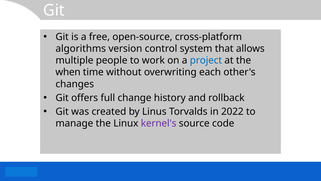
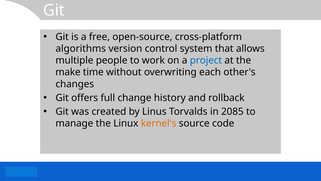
when: when -> make (68, 72)
2022: 2022 -> 2085 (232, 111)
kernel's colour: purple -> orange (159, 123)
